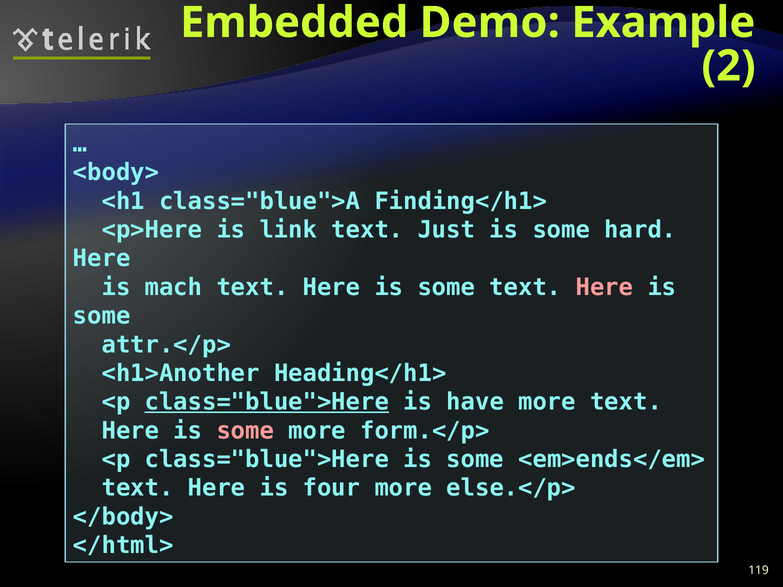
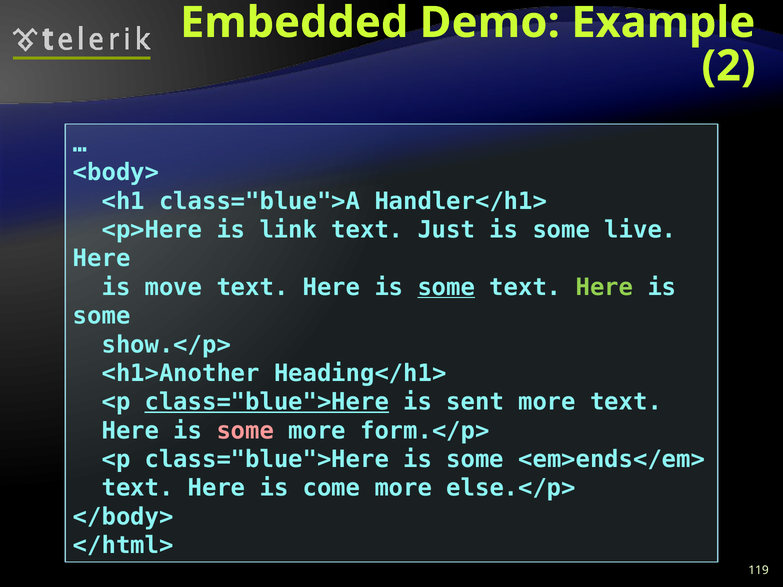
Finding</h1>: Finding</h1> -> Handler</h1> (461, 201)
hard: hard -> live (640, 230)
mach: mach -> move (173, 287)
some underline: none -> present (446, 287)
Here colour: pink -> light green (604, 287)
attr.</p>: attr.</p> -> show.</p> (166, 345)
have: have -> sent (475, 402)
four: four -> come (331, 488)
